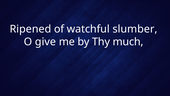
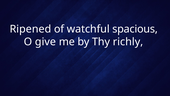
slumber: slumber -> spacious (135, 29)
much: much -> richly (128, 42)
